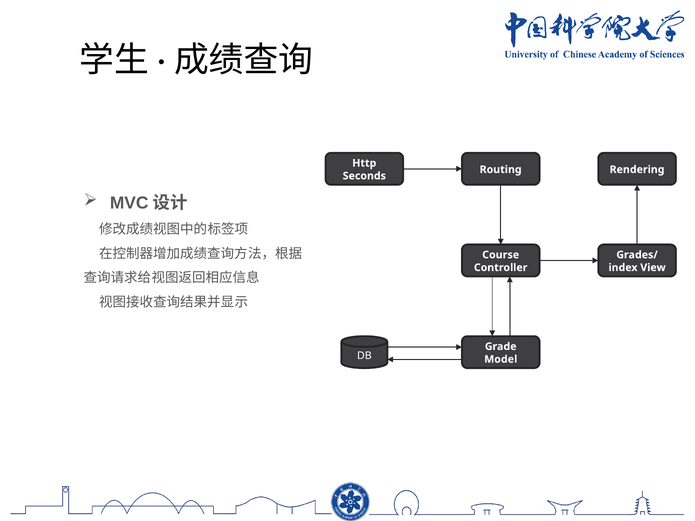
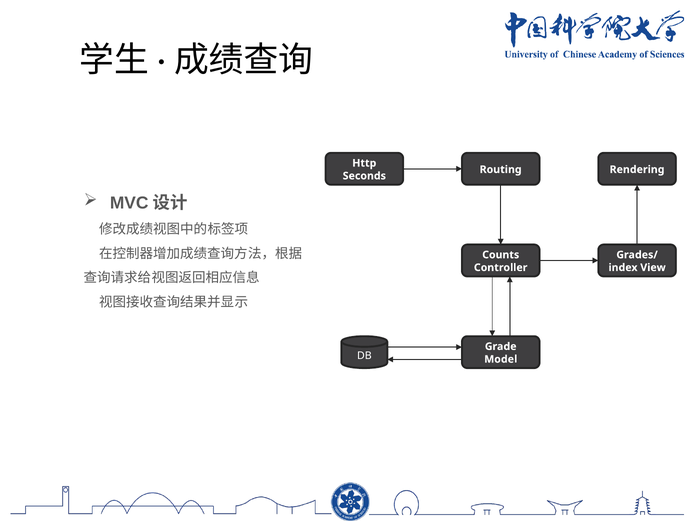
Course: Course -> Counts (501, 255)
